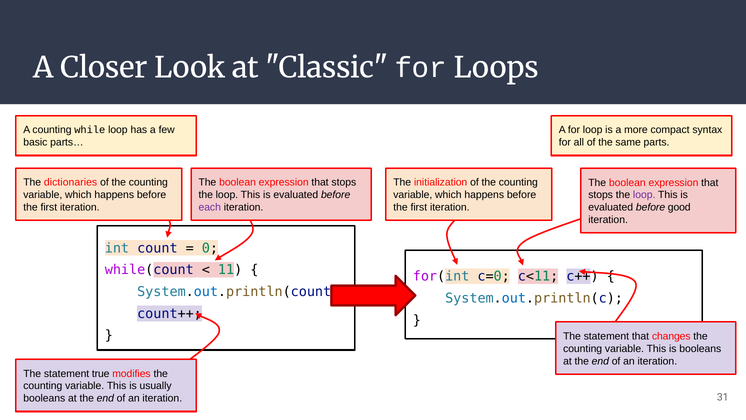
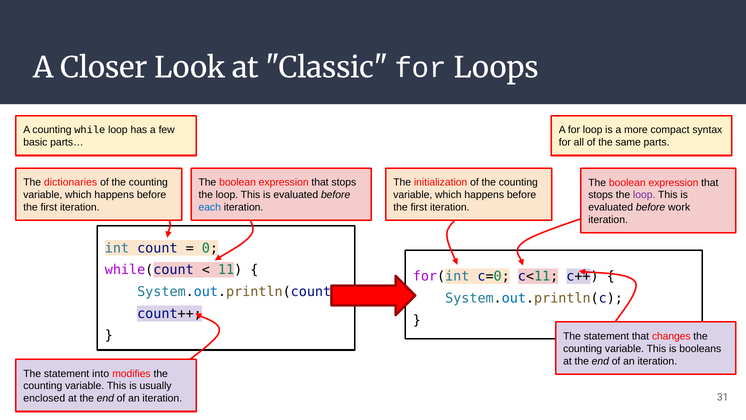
each colour: purple -> blue (210, 207)
good: good -> work (679, 207)
true: true -> into (101, 373)
booleans: booleans -> enclosed (44, 398)
